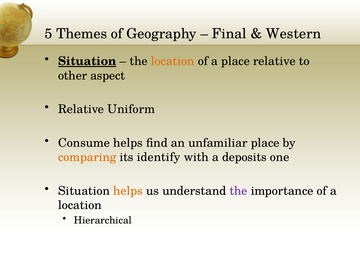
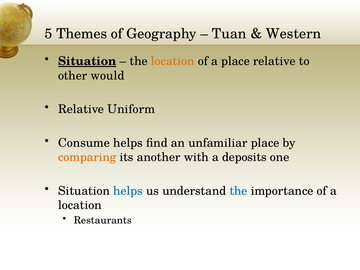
Final: Final -> Tuan (229, 34)
aspect: aspect -> would (108, 76)
identify: identify -> another (159, 157)
helps colour: orange -> blue (128, 191)
the colour: purple -> blue (239, 191)
Hierarchical: Hierarchical -> Restaurants (103, 220)
